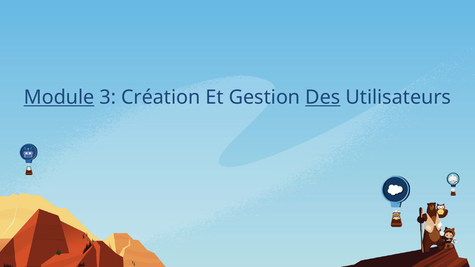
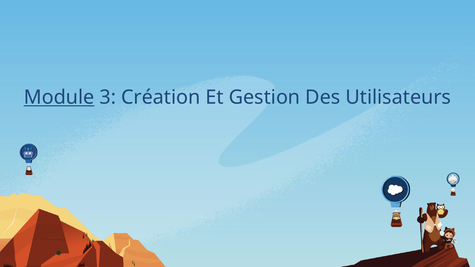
Des underline: present -> none (323, 97)
